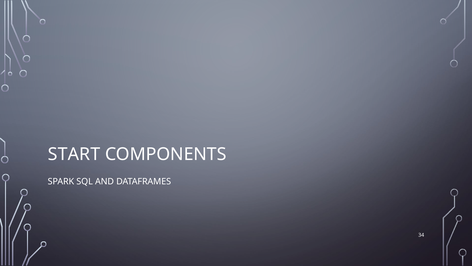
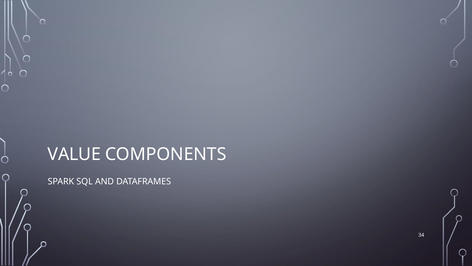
START: START -> VALUE (74, 154)
